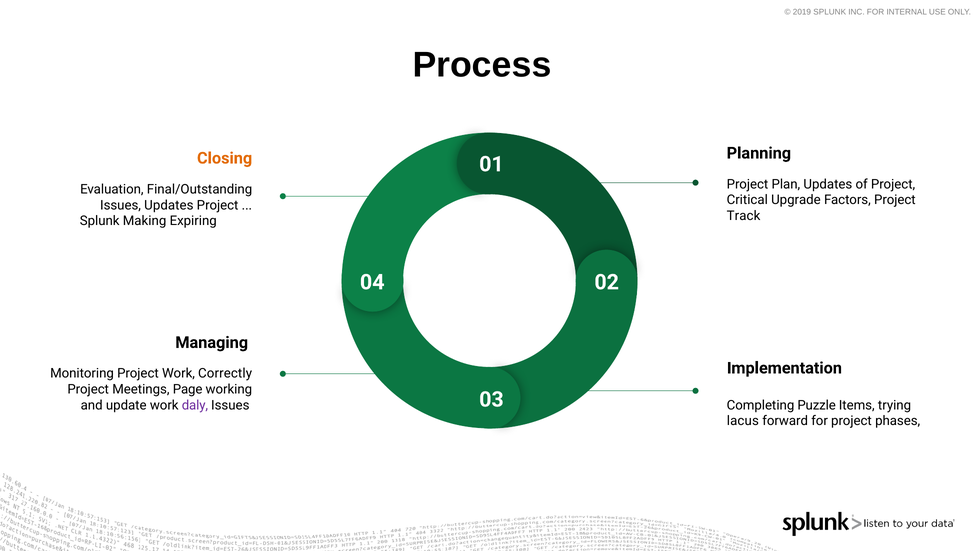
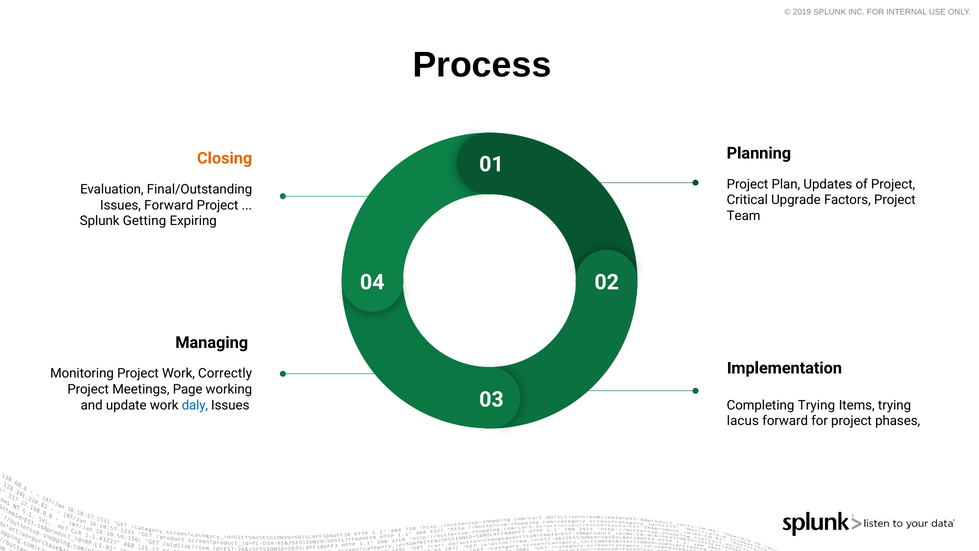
Issues Updates: Updates -> Forward (169, 205)
Track: Track -> Team (744, 216)
Making: Making -> Getting (144, 221)
Completing Puzzle: Puzzle -> Trying (816, 405)
daly colour: purple -> blue (195, 405)
